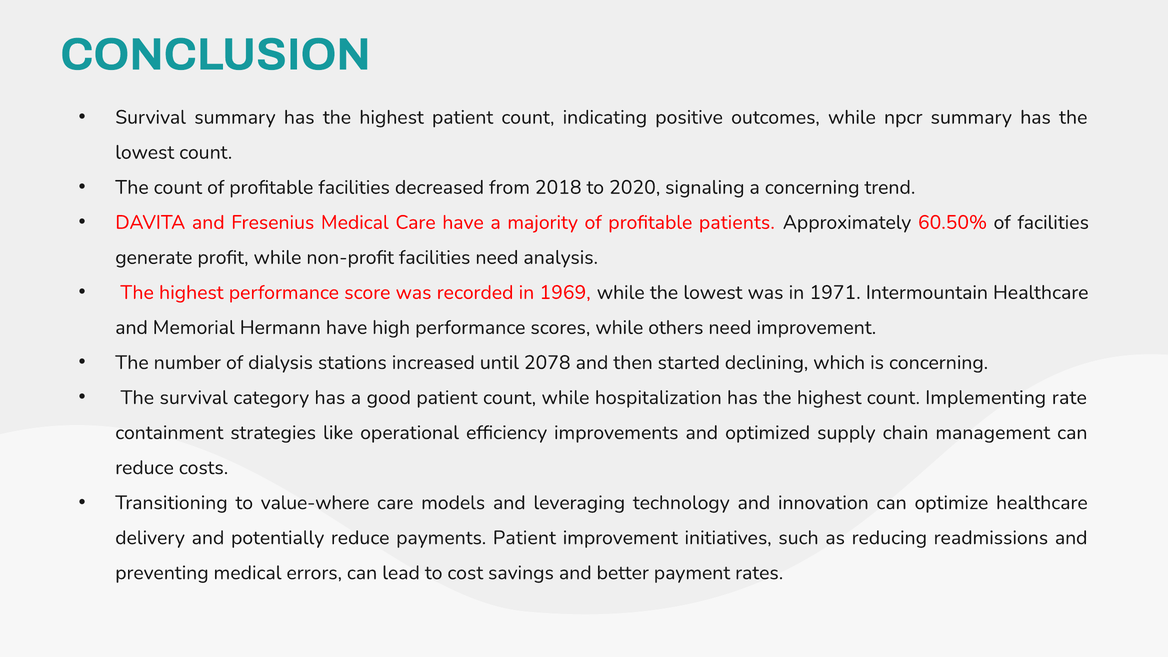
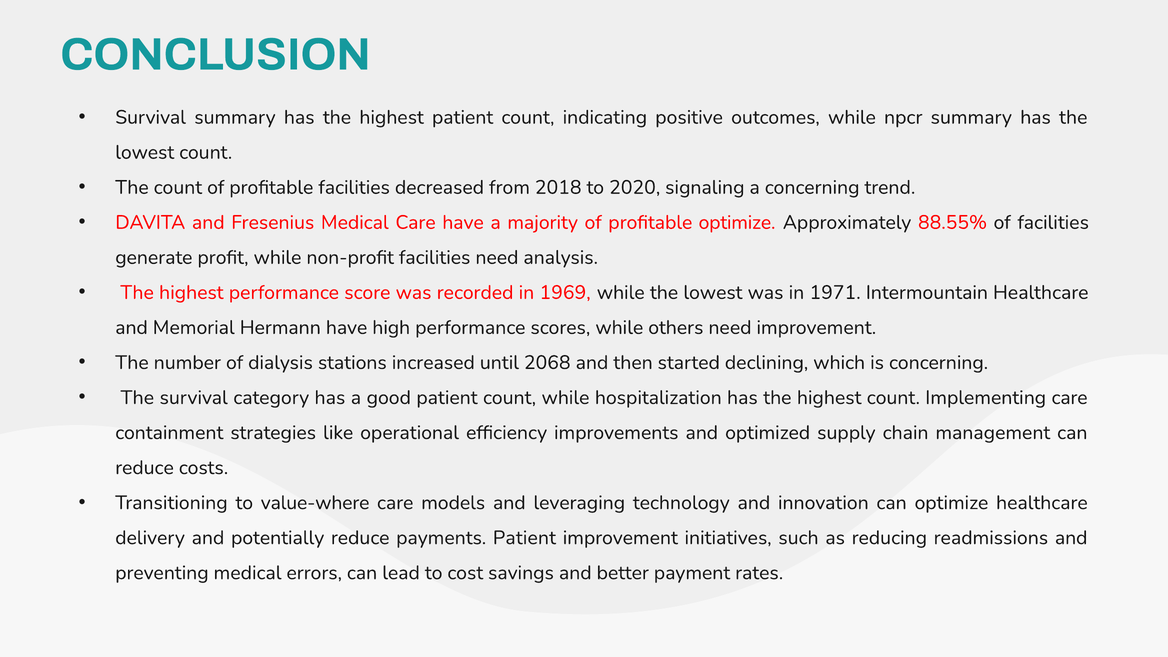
profitable patients: patients -> optimize (737, 222)
60.50%: 60.50% -> 88.55% (953, 222)
2078: 2078 -> 2068 (547, 363)
Implementing rate: rate -> care (1070, 398)
